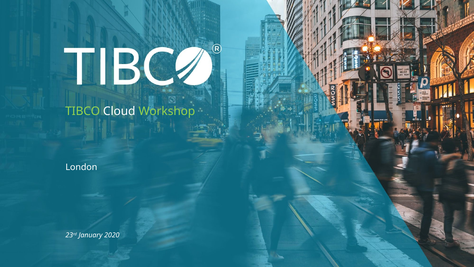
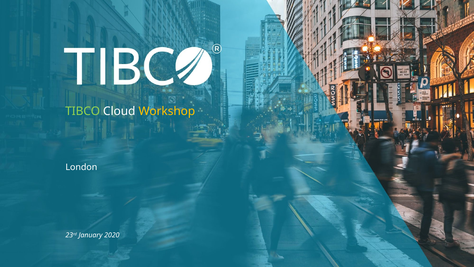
Workshop colour: light green -> yellow (167, 111)
